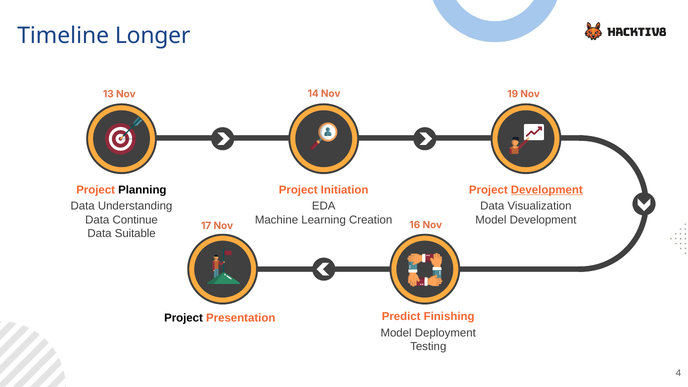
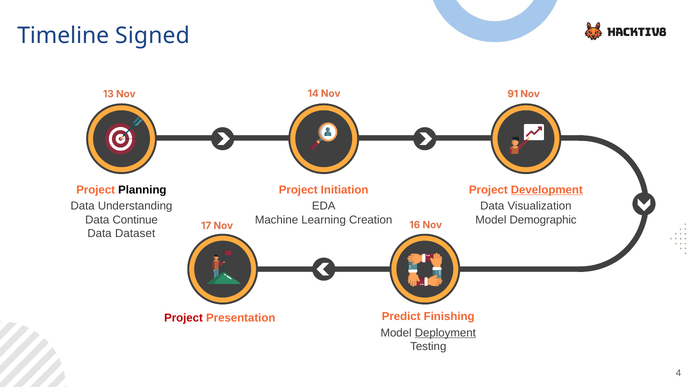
Longer: Longer -> Signed (152, 36)
19: 19 -> 91 (513, 94)
Model Development: Development -> Demographic (543, 220)
Suitable: Suitable -> Dataset (135, 234)
Project colour: black -> red (184, 318)
Deployment underline: none -> present (445, 333)
